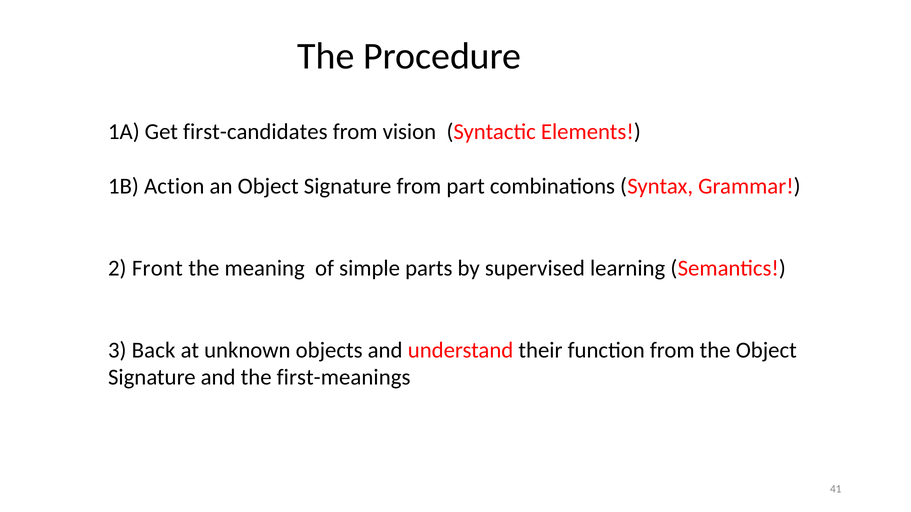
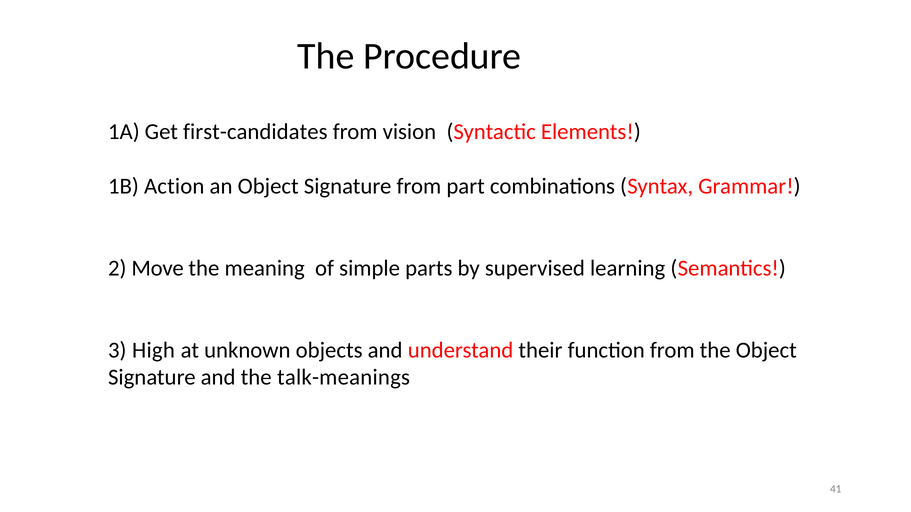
Front: Front -> Move (158, 268)
Back: Back -> High (153, 350)
first-meanings: first-meanings -> talk-meanings (344, 378)
